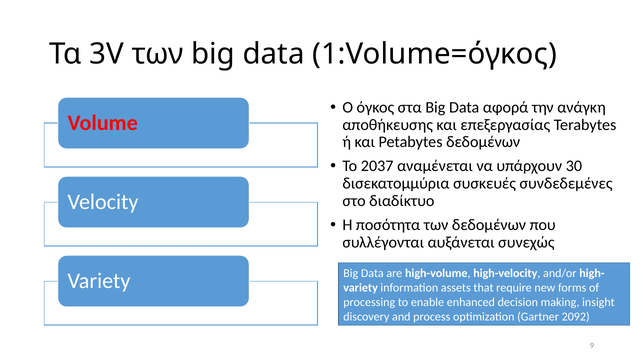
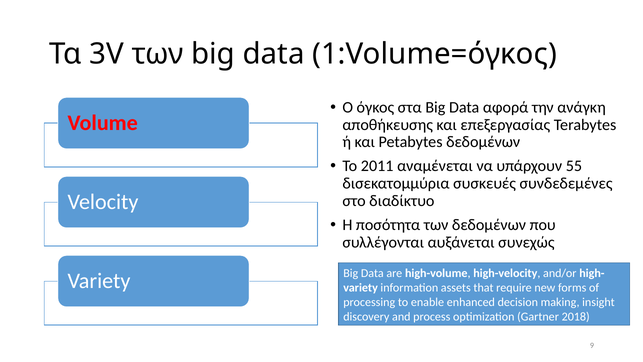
2037: 2037 -> 2011 (377, 166)
30: 30 -> 55 (574, 166)
2092: 2092 -> 2018 (576, 316)
